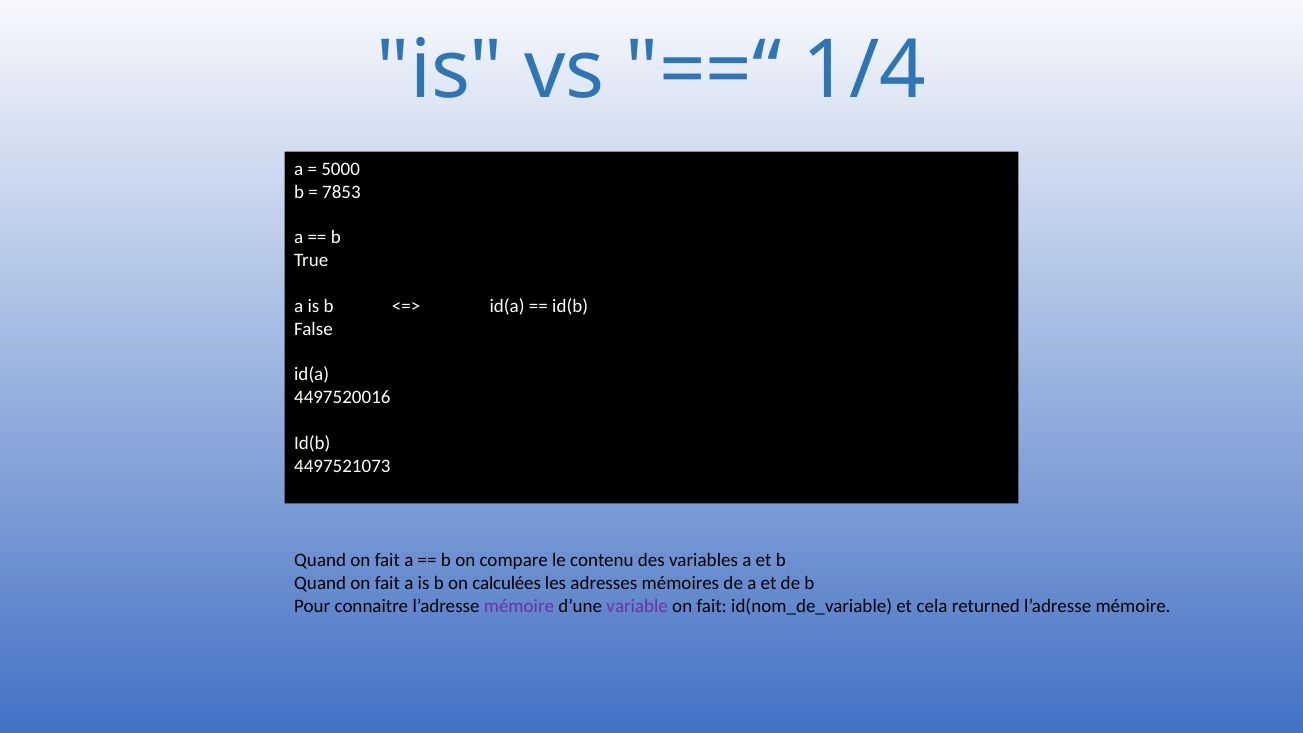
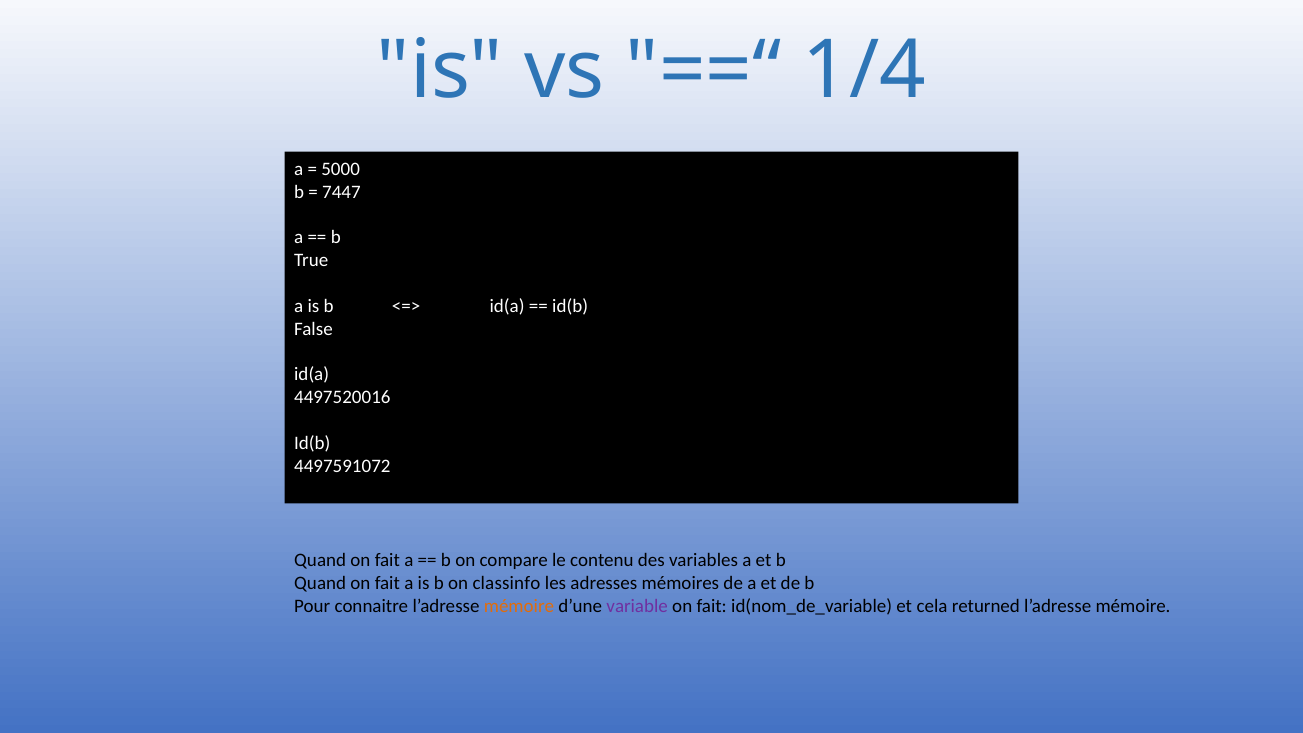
7853: 7853 -> 7447 (341, 192)
4497521073: 4497521073 -> 4497591072 (342, 466)
calculées: calculées -> classinfo (506, 583)
mémoire colour: purple -> orange (519, 606)
